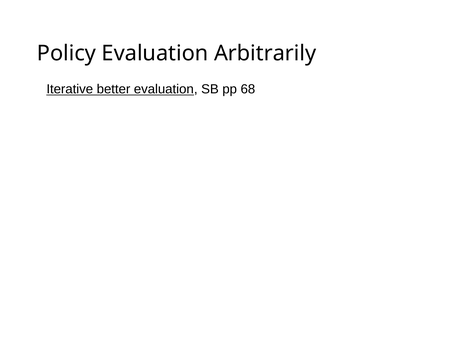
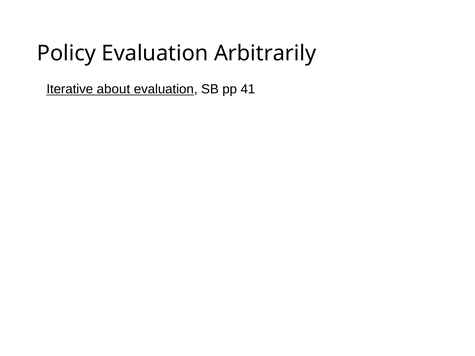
better: better -> about (113, 89)
68: 68 -> 41 (248, 89)
